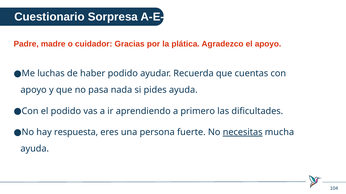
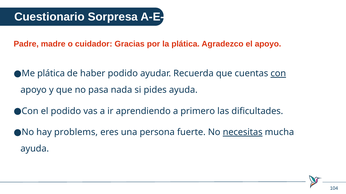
Me luchas: luchas -> plática (51, 74)
con underline: none -> present (278, 74)
respuesta: respuesta -> problems (76, 133)
